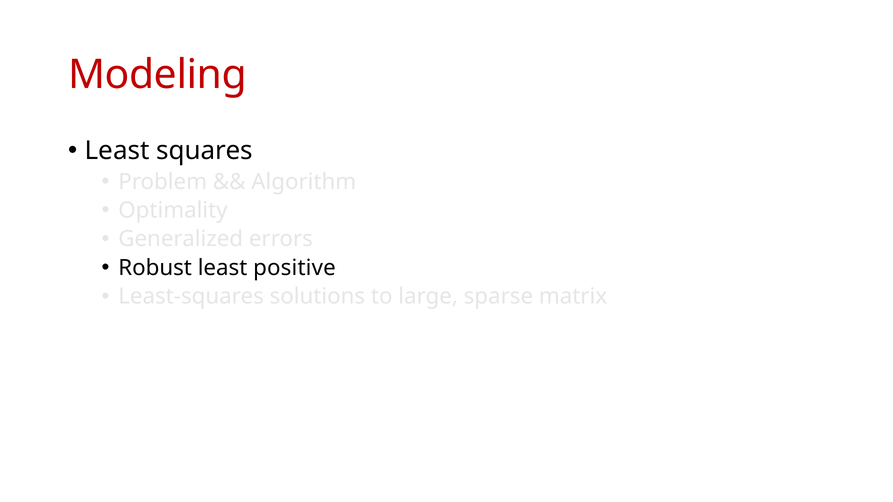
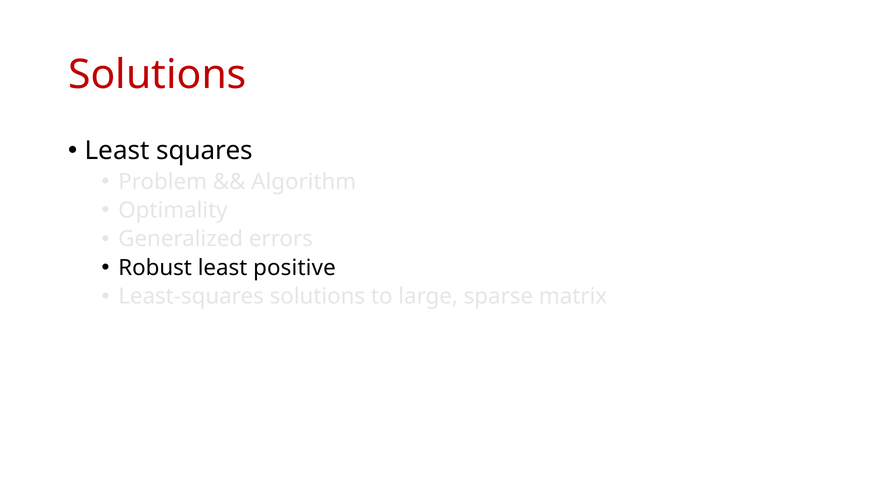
Modeling: Modeling -> Solutions (157, 75)
